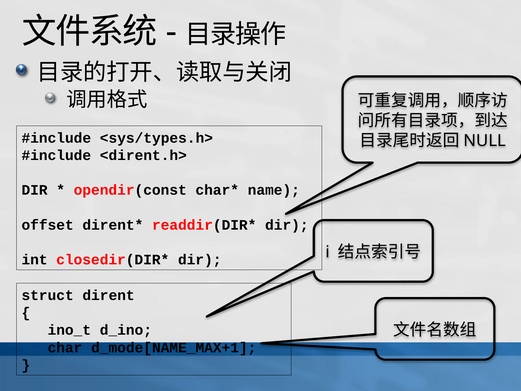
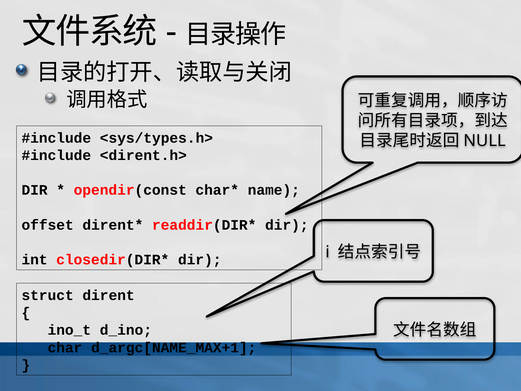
d_mode[NAME_MAX+1: d_mode[NAME_MAX+1 -> d_argc[NAME_MAX+1 (174, 347)
